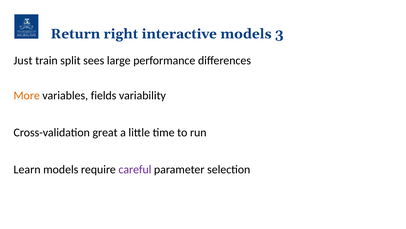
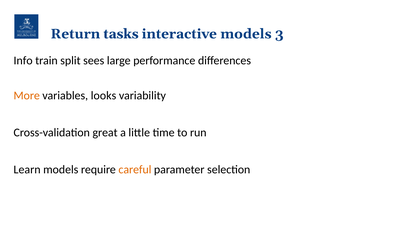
right: right -> tasks (121, 34)
Just: Just -> Info (23, 60)
fields: fields -> looks (104, 95)
careful colour: purple -> orange (135, 169)
